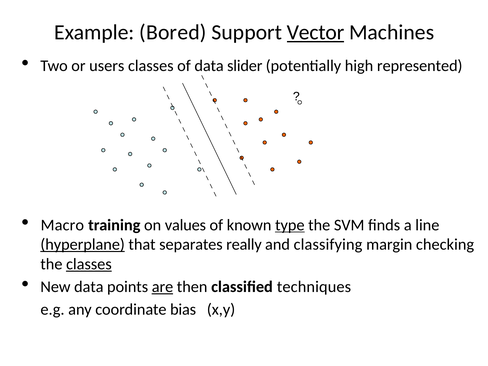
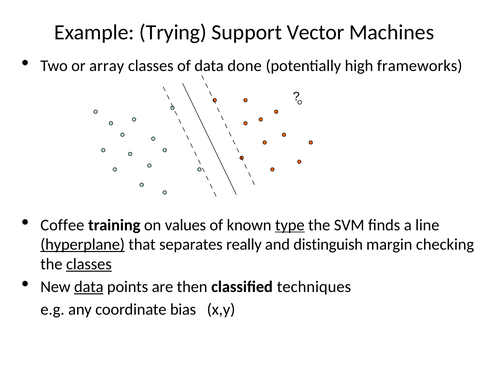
Bored: Bored -> Trying (173, 32)
Vector underline: present -> none (316, 32)
users: users -> array (107, 66)
slider: slider -> done (245, 66)
represented: represented -> frameworks (420, 66)
Macro: Macro -> Coffee (62, 225)
classifying: classifying -> distinguish (328, 245)
data underline: none -> present (89, 287)
are underline: present -> none (162, 287)
